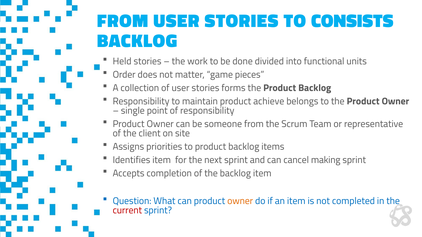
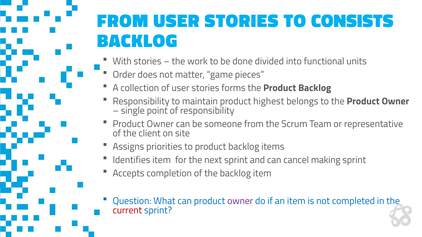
Held: Held -> With (122, 61)
achieve: achieve -> highest (269, 101)
owner colour: orange -> purple (240, 201)
